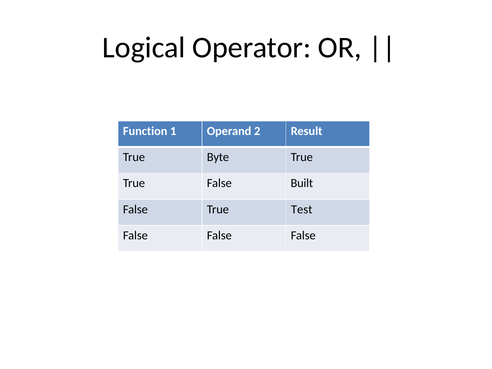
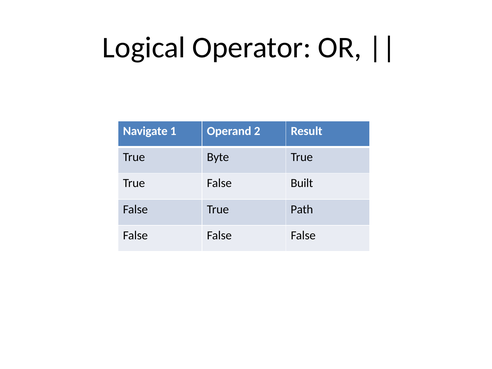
Function: Function -> Navigate (145, 131)
Test: Test -> Path (302, 209)
